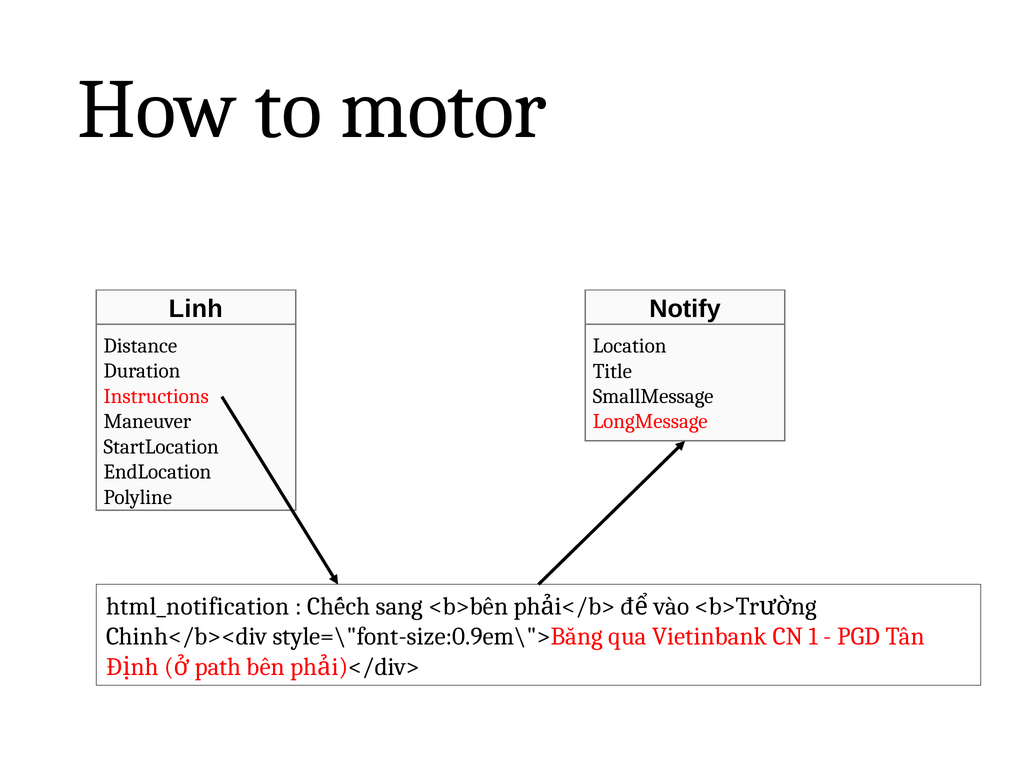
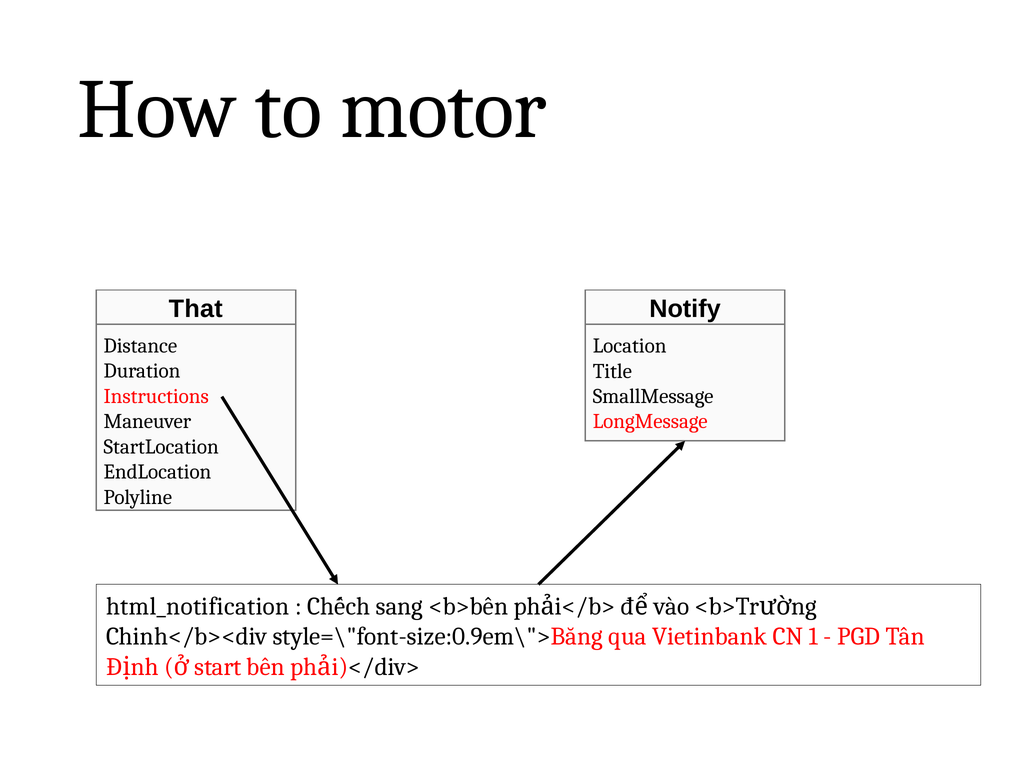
Linh: Linh -> That (196, 309)
path: path -> start (218, 667)
